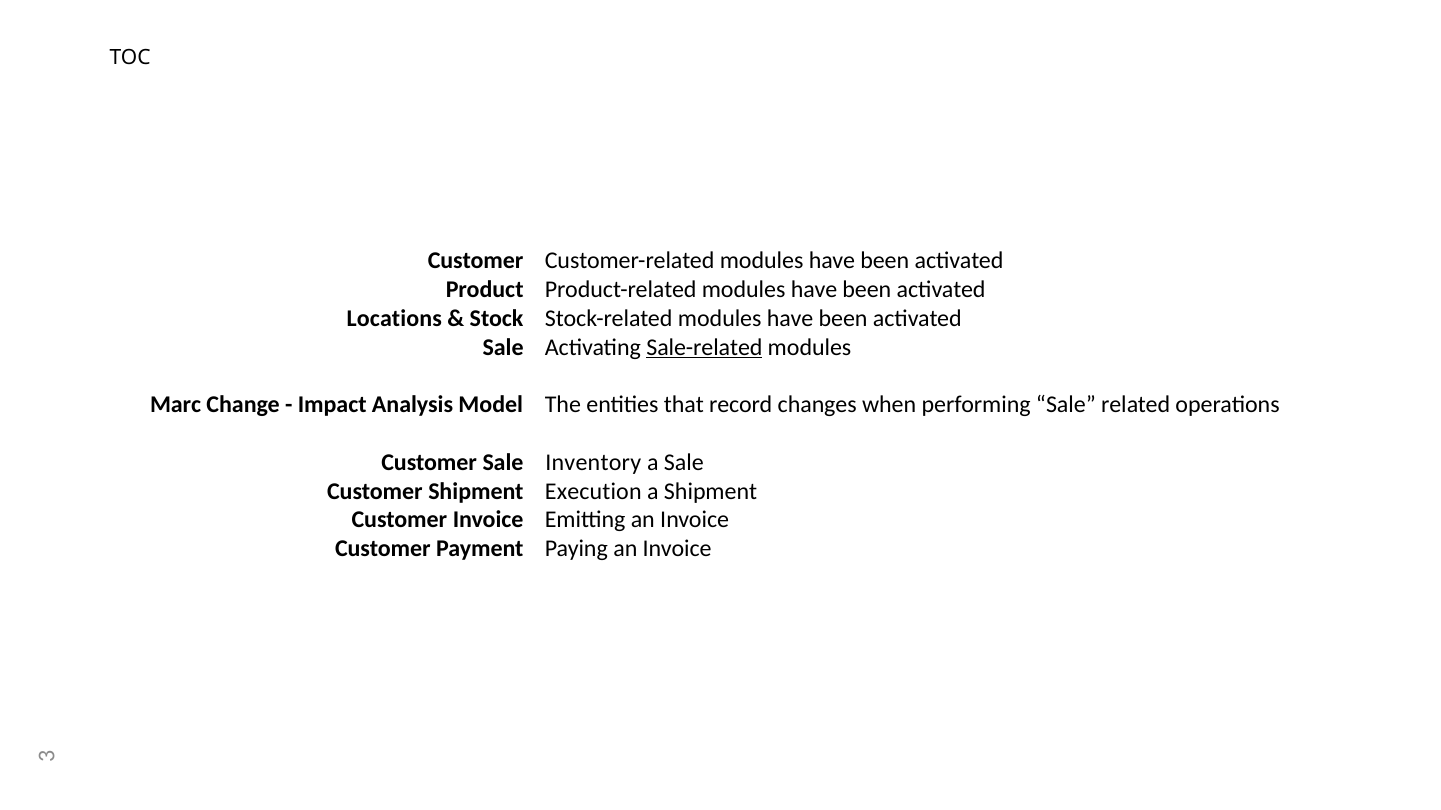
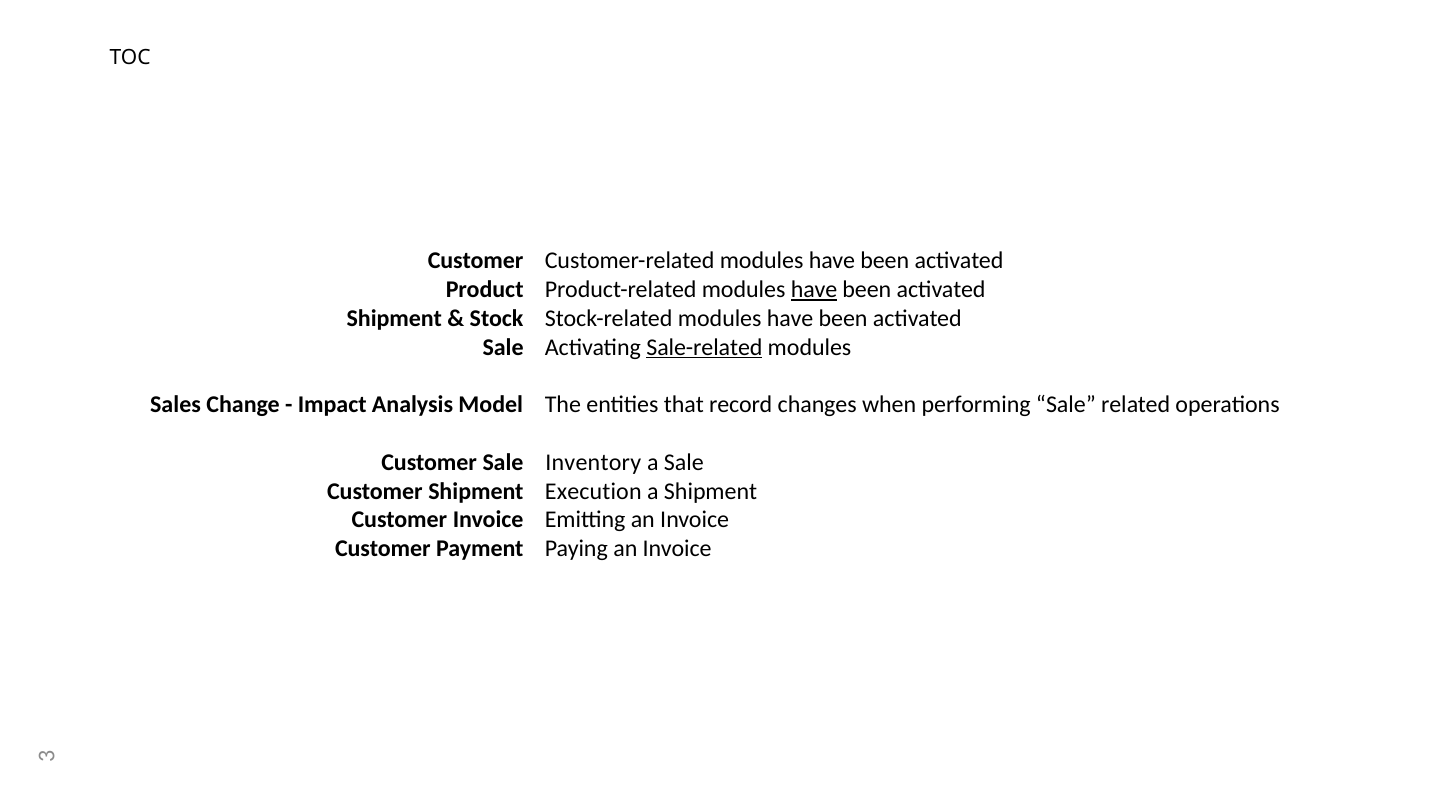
have underline: none -> present (814, 290)
Locations: Locations -> Shipment (394, 319)
Marc: Marc -> Sales (176, 405)
